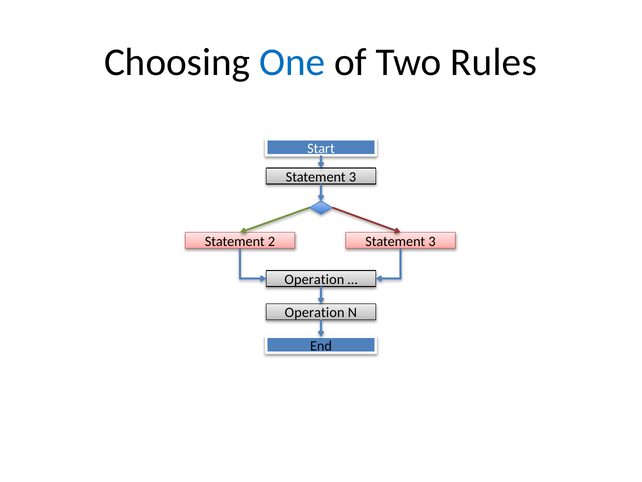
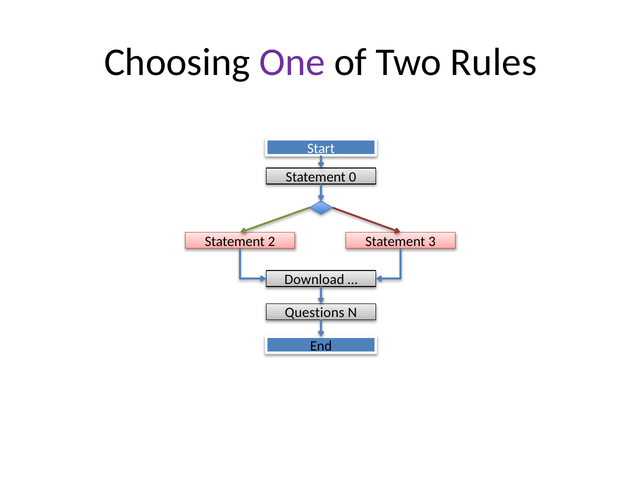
One colour: blue -> purple (292, 62)
3: 3 -> 0 (352, 177)
Operation: Operation -> Download (314, 279)
Operation: Operation -> Questions (315, 312)
